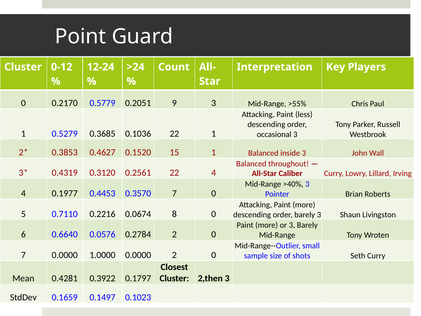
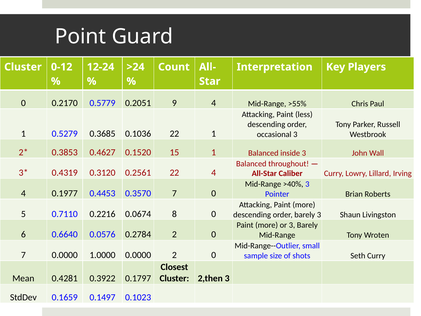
9 3: 3 -> 4 (214, 103)
